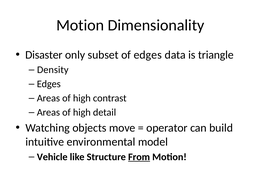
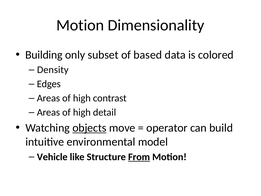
Disaster: Disaster -> Building (44, 55)
of edges: edges -> based (148, 55)
triangle: triangle -> colored (216, 55)
objects underline: none -> present (89, 128)
